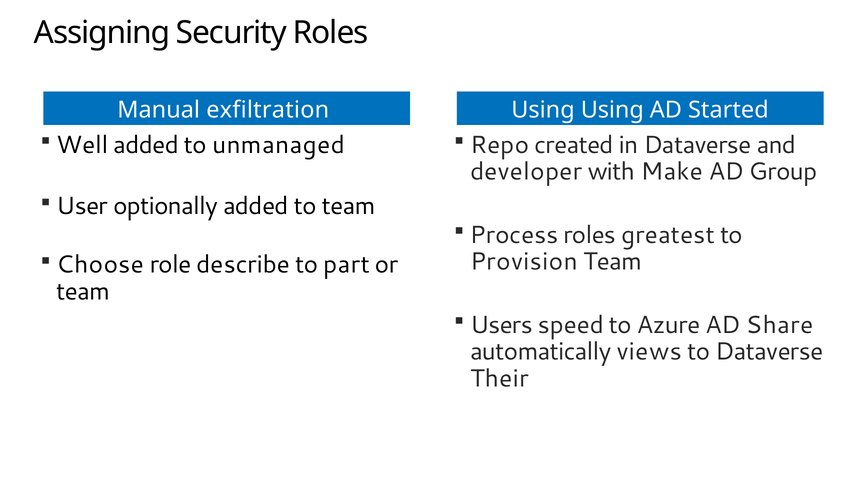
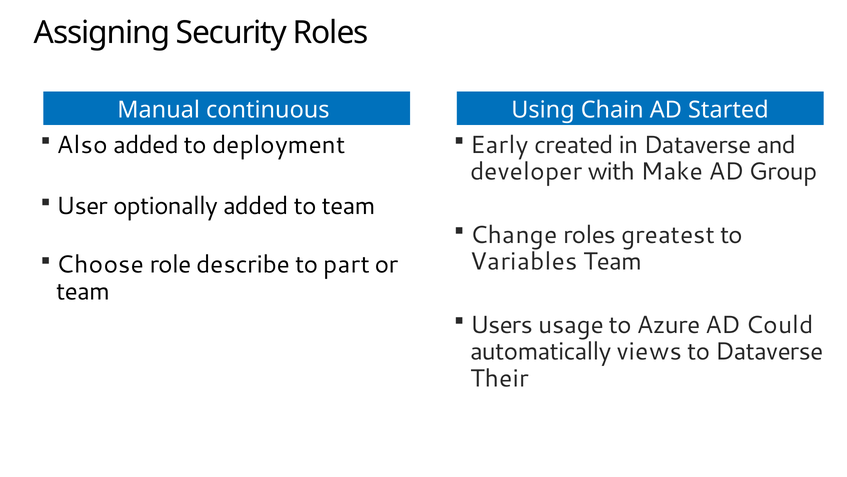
exfiltration: exfiltration -> continuous (268, 110)
Using Using: Using -> Chain (612, 110)
Well: Well -> Also (82, 145)
unmanaged: unmanaged -> deployment (279, 145)
Repo: Repo -> Early (499, 145)
Process: Process -> Change (514, 235)
Provision: Provision -> Variables (524, 261)
speed: speed -> usage (571, 325)
Share: Share -> Could (780, 325)
